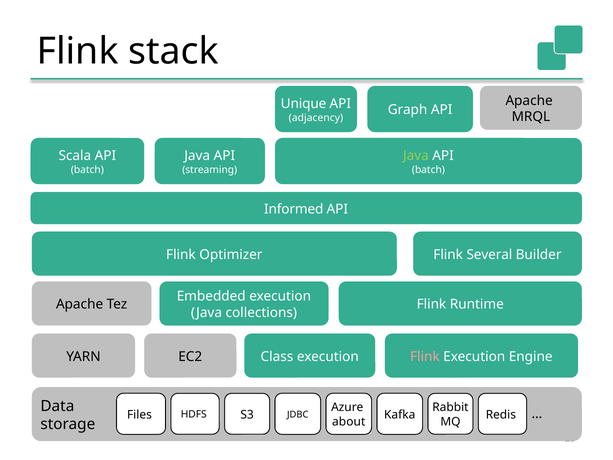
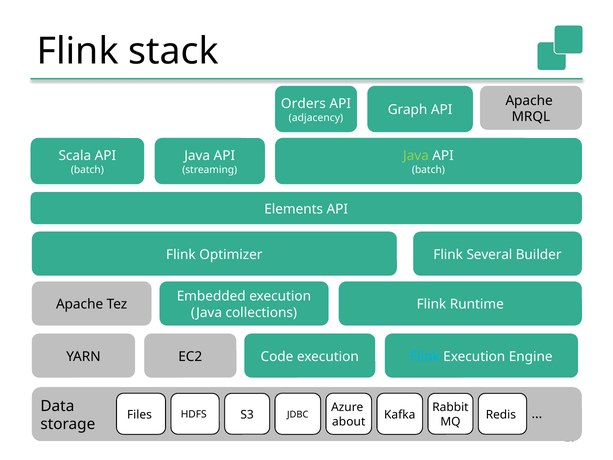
Unique: Unique -> Orders (303, 104)
Informed: Informed -> Elements (294, 209)
Class: Class -> Code (277, 356)
Flink colour: pink -> light blue (425, 356)
